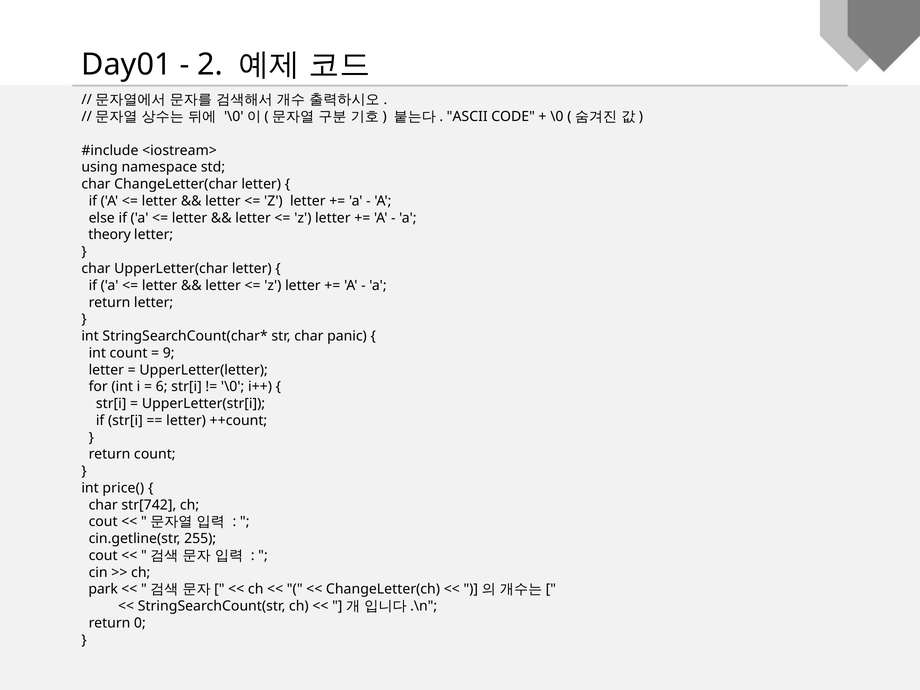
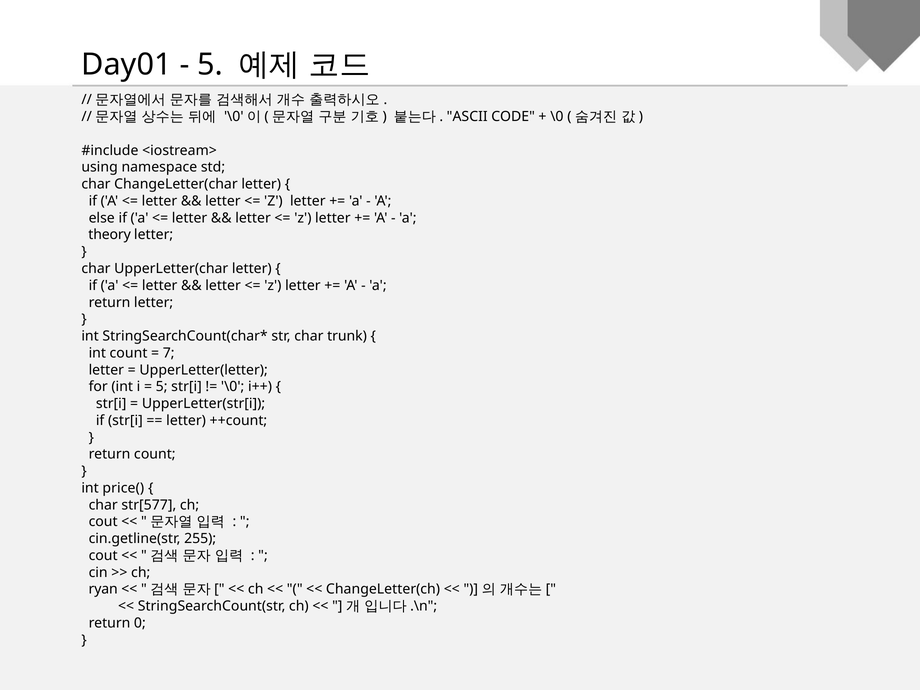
2: 2 -> 5 (210, 65)
panic: panic -> trunk (347, 336)
9: 9 -> 7 (169, 353)
6: 6 -> 5 (162, 387)
str[742: str[742 -> str[577 (149, 505)
park: park -> ryan (103, 589)
